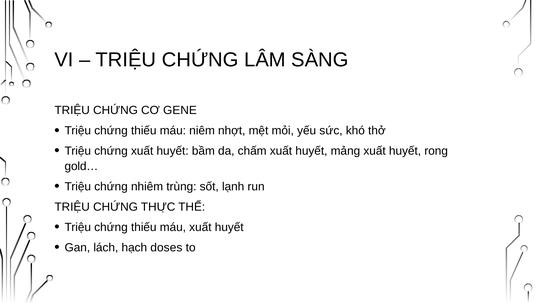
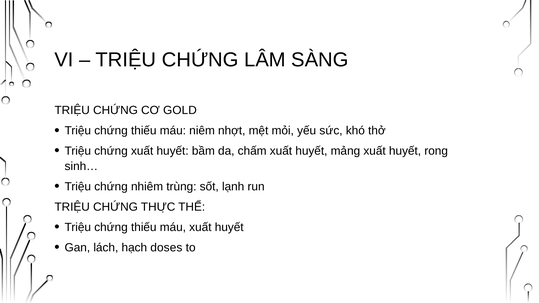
GENE: GENE -> GOLD (180, 111)
gold…: gold… -> sinh… (81, 166)
